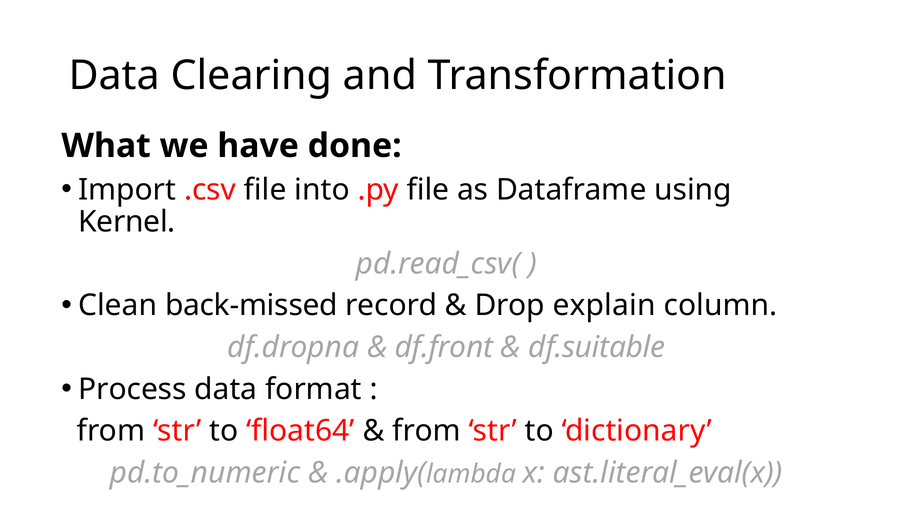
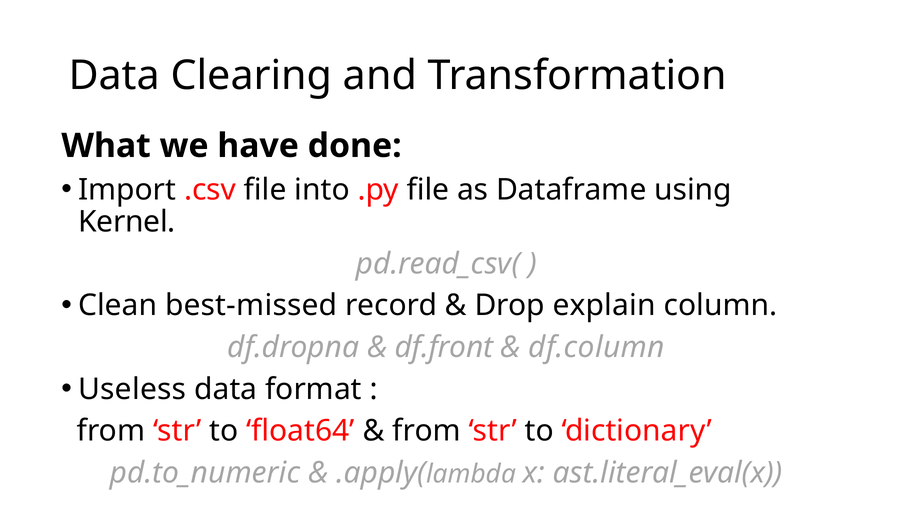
back-missed: back-missed -> best-missed (251, 306)
df.suitable: df.suitable -> df.column (597, 348)
Process: Process -> Useless (132, 389)
